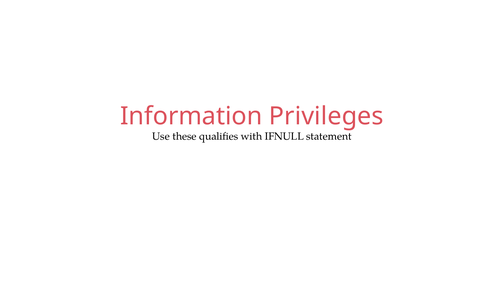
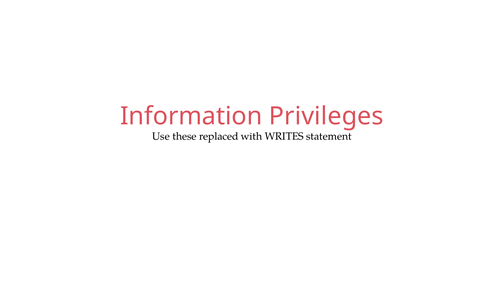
qualifies: qualifies -> replaced (219, 137)
IFNULL: IFNULL -> WRITES (284, 137)
